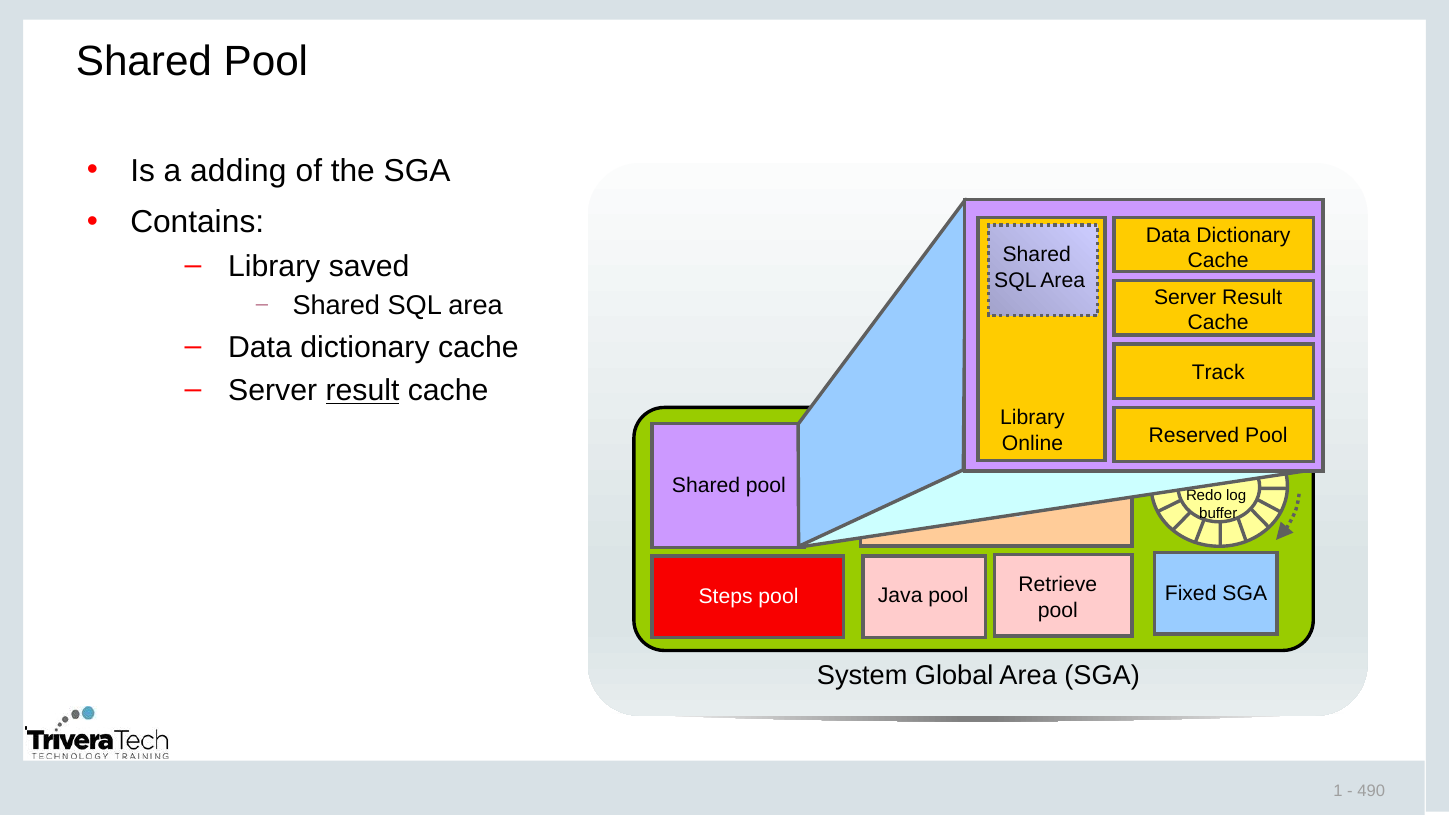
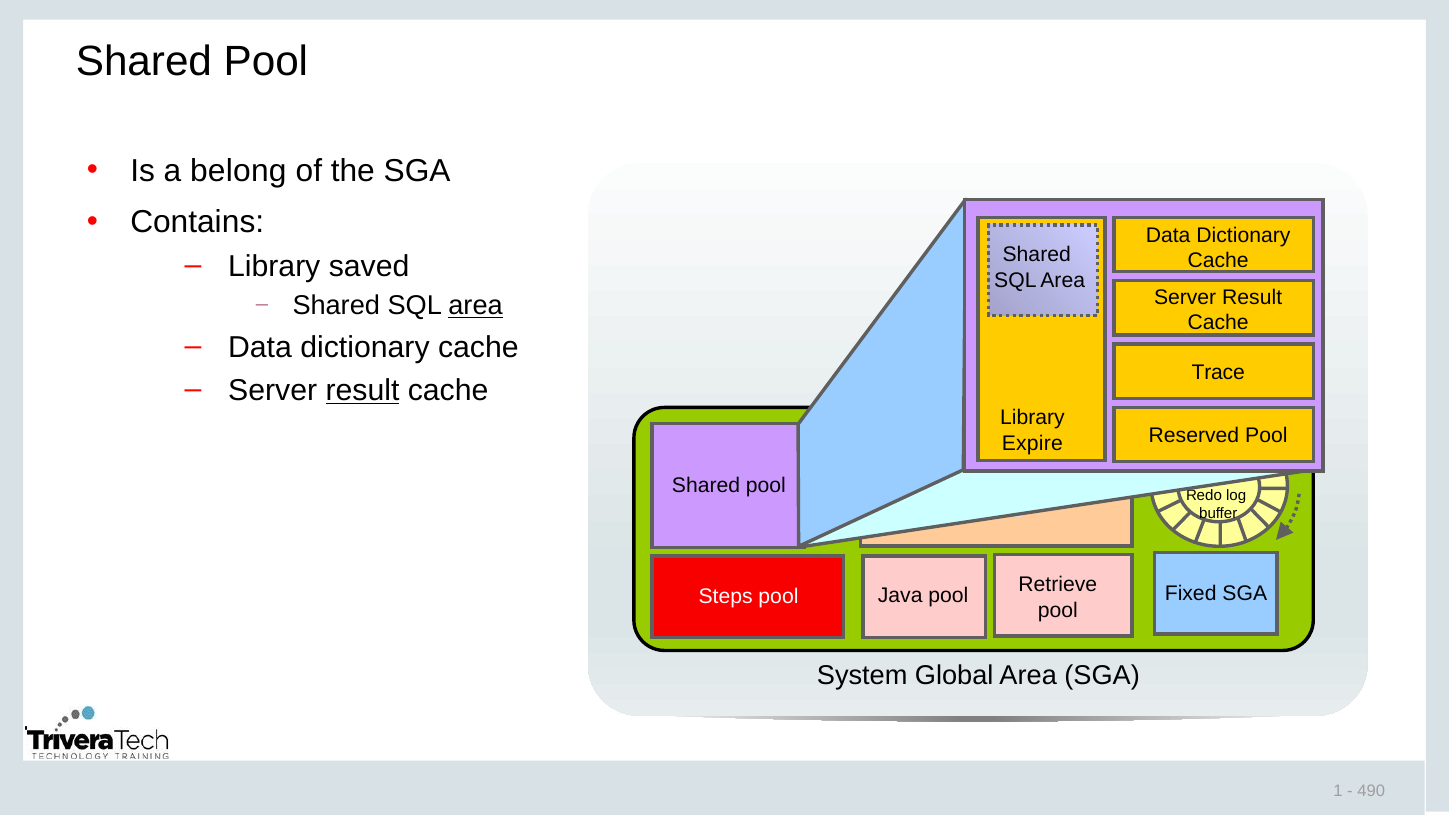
adding: adding -> belong (238, 171)
area underline: none -> present (476, 306)
Track: Track -> Trace (1218, 372)
Online: Online -> Expire (1032, 443)
